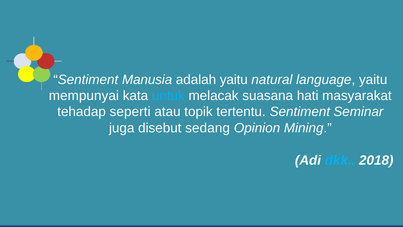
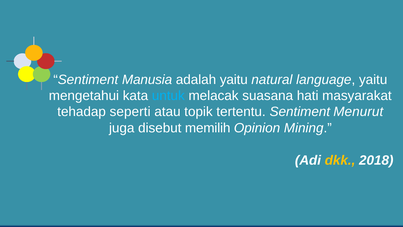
mempunyai: mempunyai -> mengetahui (84, 96)
Seminar: Seminar -> Menurut (358, 112)
sedang: sedang -> memilih (208, 128)
dkk colour: light blue -> yellow (340, 160)
